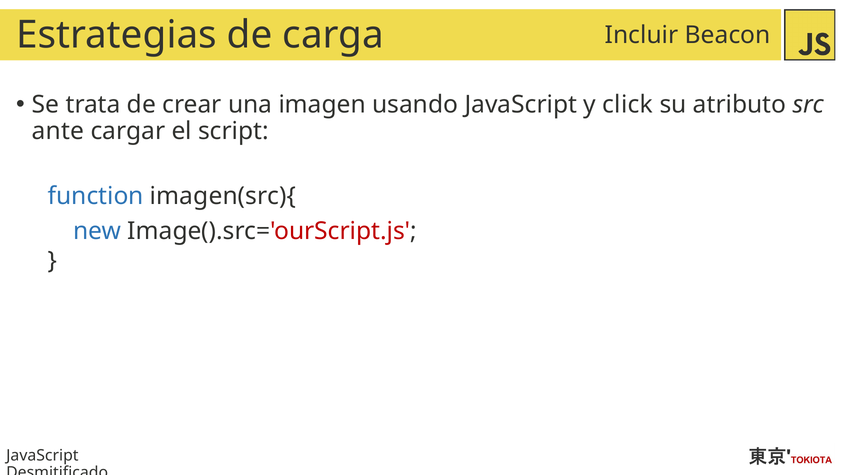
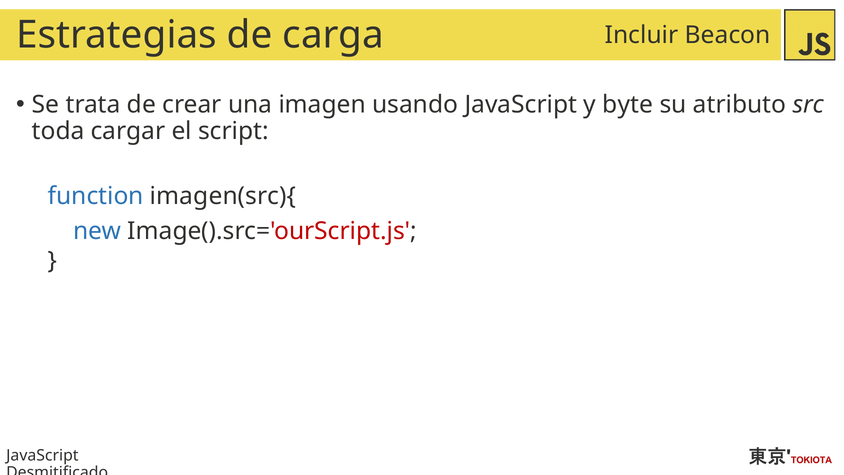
click: click -> byte (628, 105)
ante: ante -> toda (58, 131)
